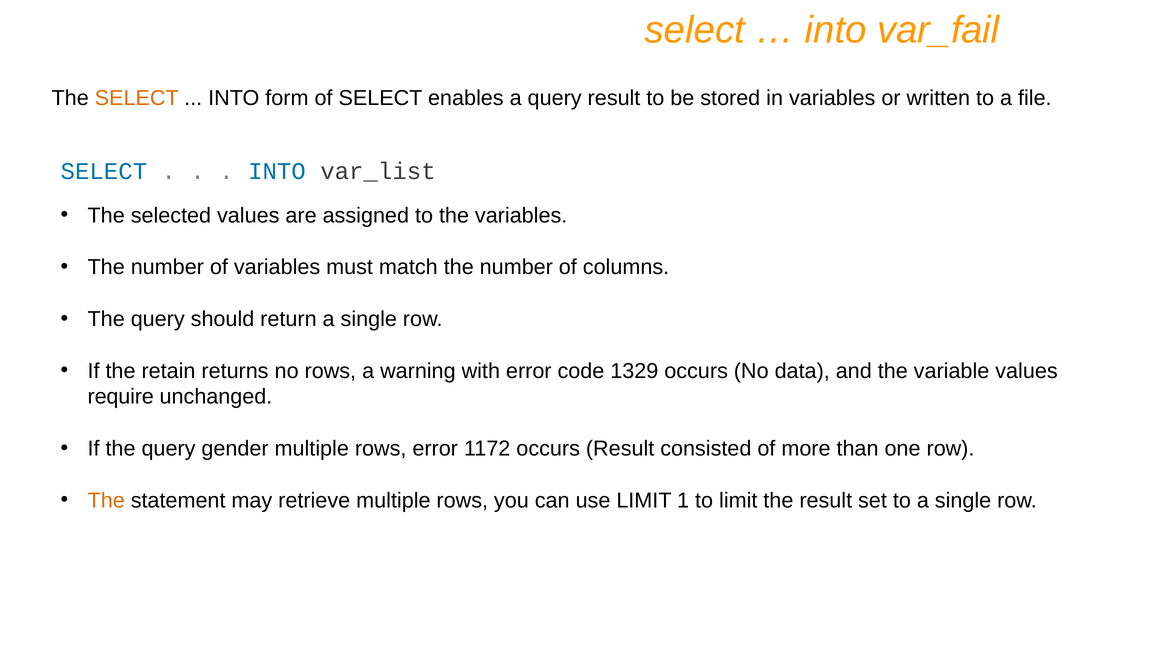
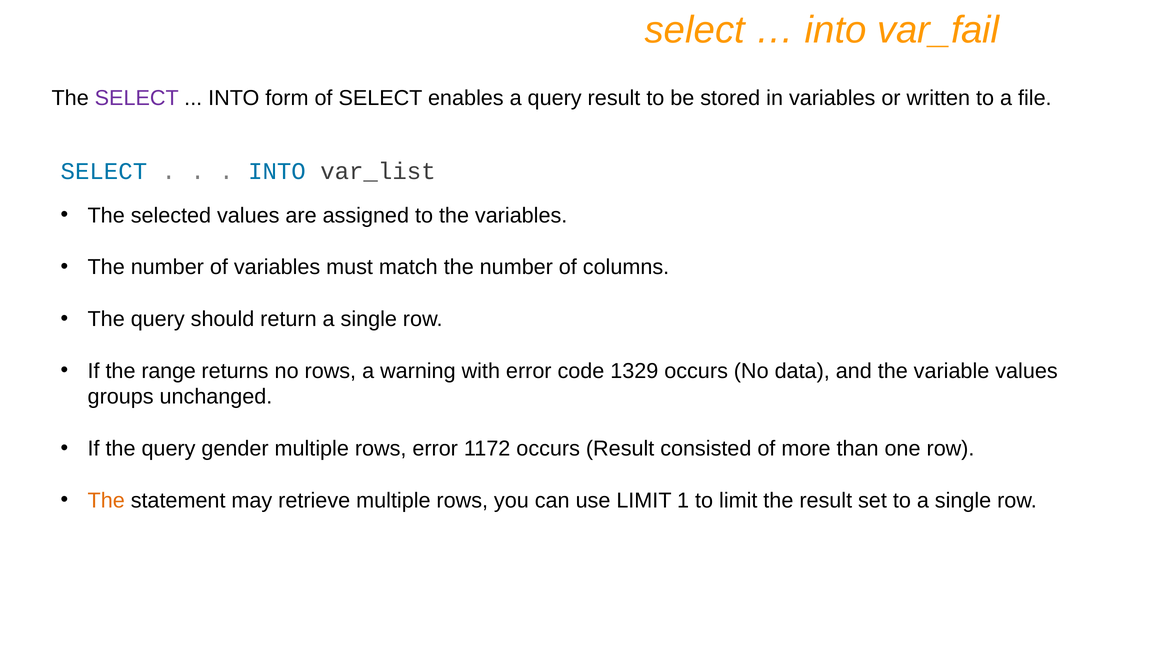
SELECT colour: orange -> purple (137, 98)
retain: retain -> range (169, 371)
require: require -> groups (121, 397)
